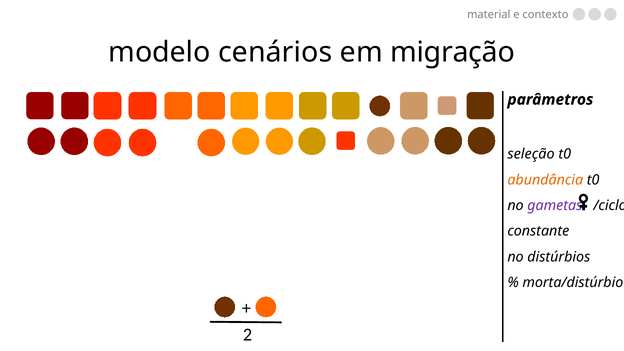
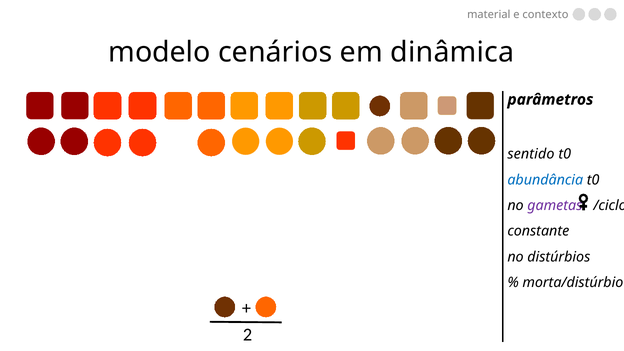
migração: migração -> dinâmica (452, 52)
seleção: seleção -> sentido (531, 154)
abundância colour: orange -> blue (545, 180)
